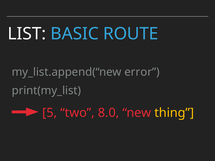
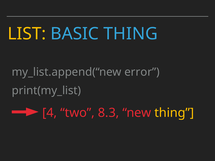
LIST colour: white -> yellow (27, 34)
BASIC ROUTE: ROUTE -> THING (131, 34)
5: 5 -> 4 (50, 113)
8.0: 8.0 -> 8.3 (109, 113)
